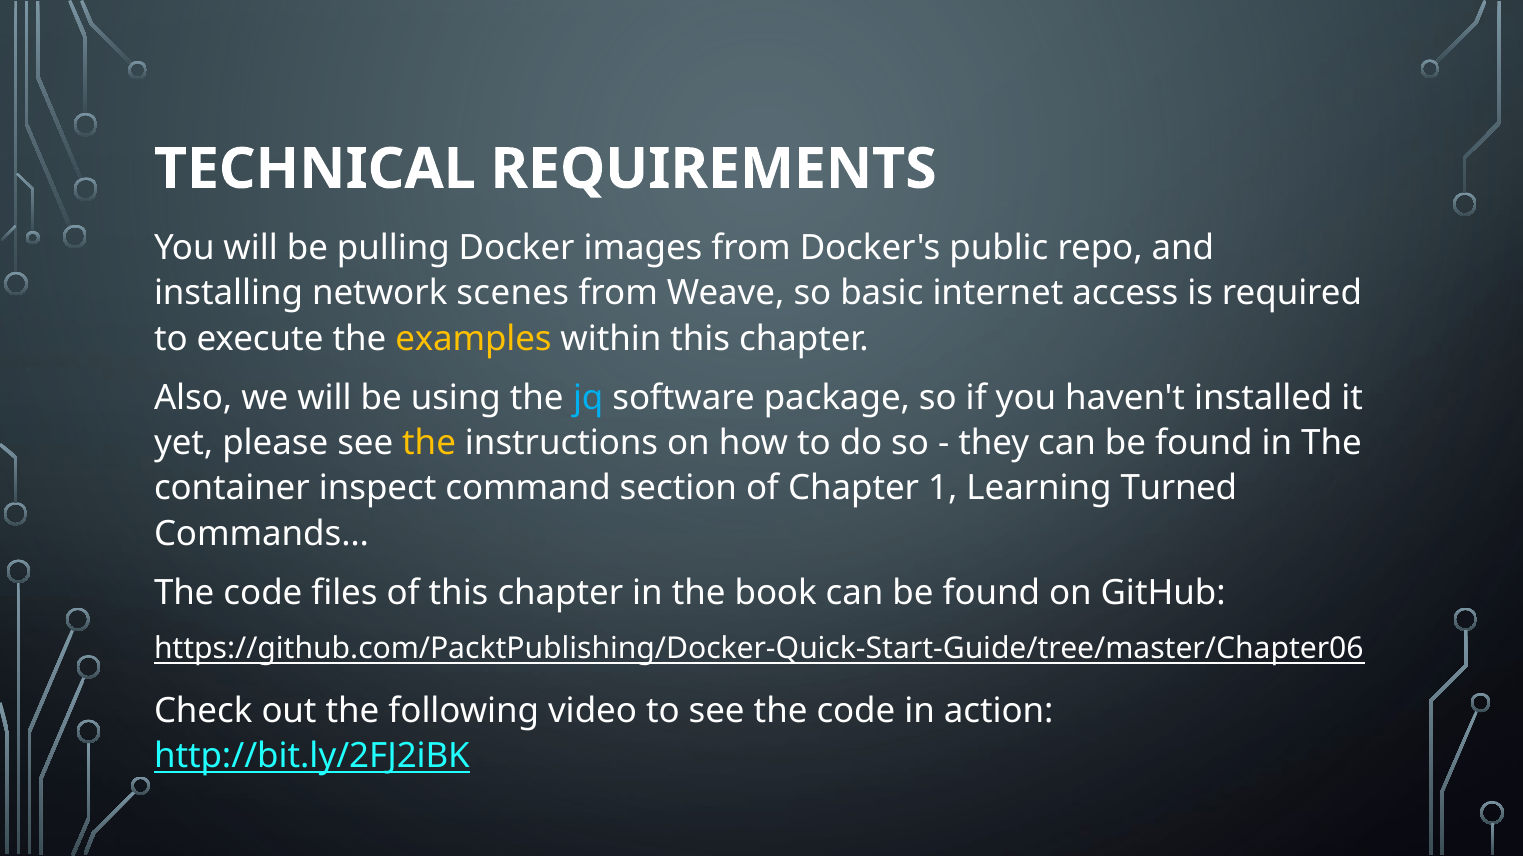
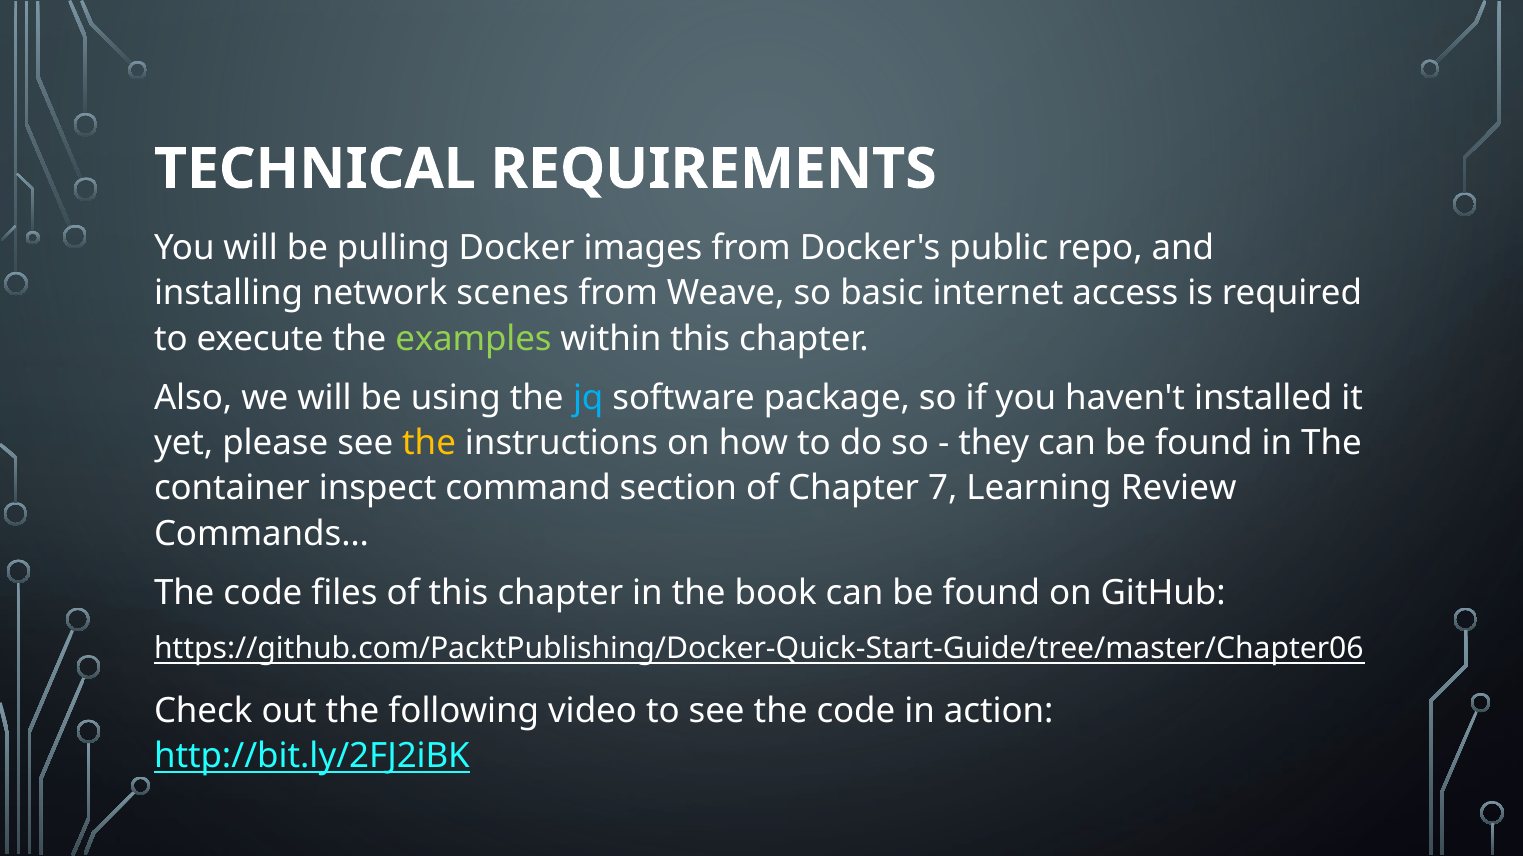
examples colour: yellow -> light green (473, 339)
1: 1 -> 7 (943, 489)
Turned: Turned -> Review (1179, 489)
